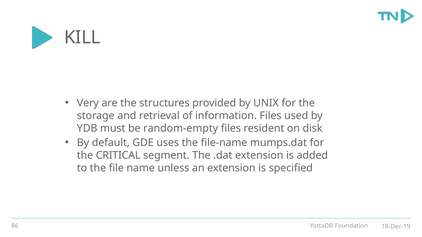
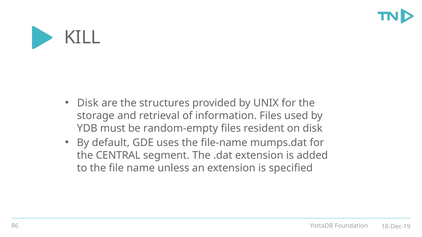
Very: Very -> Disk (88, 103)
CRITICAL: CRITICAL -> CENTRAL (118, 156)
